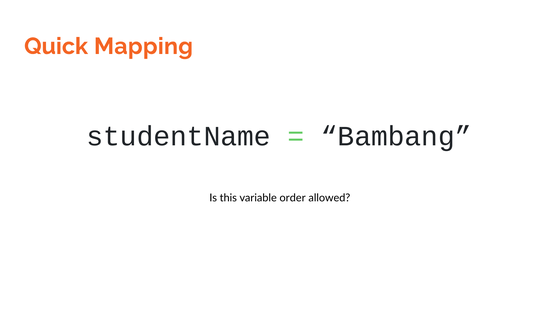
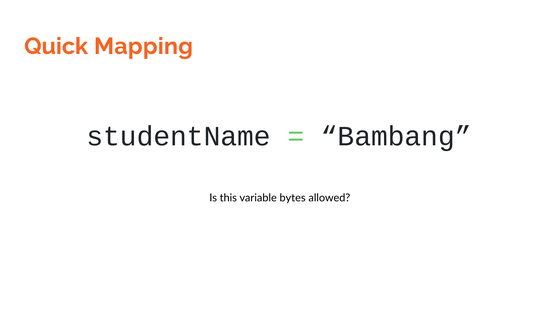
order: order -> bytes (293, 198)
